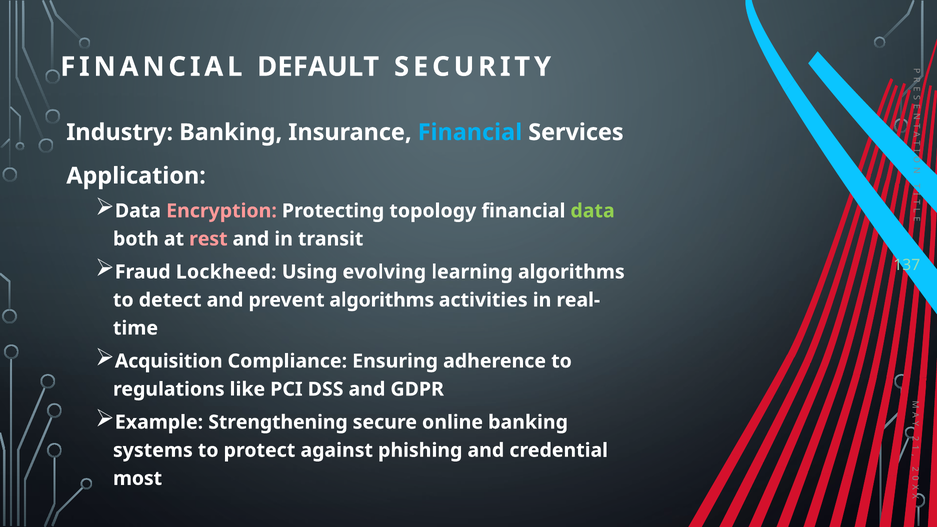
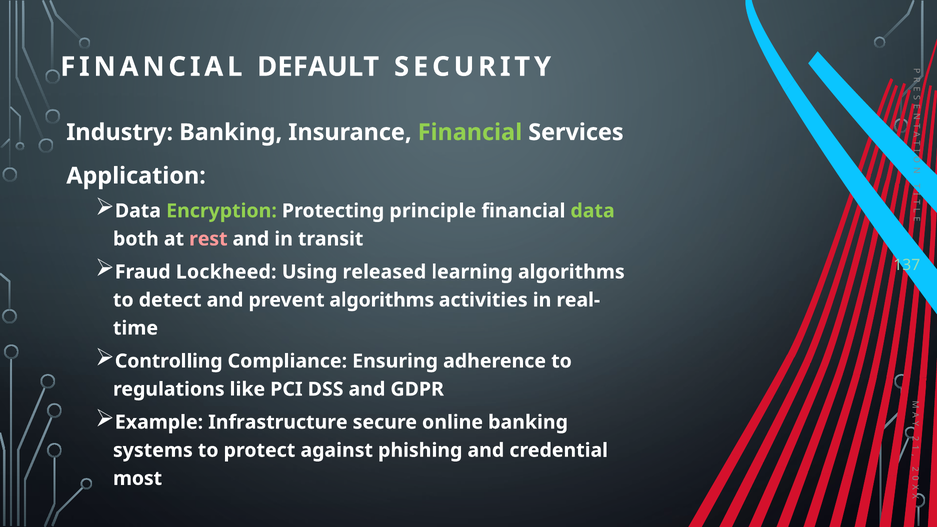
Financial colour: light blue -> light green (470, 132)
Encryption colour: pink -> light green (221, 211)
topology: topology -> principle (433, 211)
evolving: evolving -> released (384, 272)
Acquisition: Acquisition -> Controlling (169, 361)
Strengthening: Strengthening -> Infrastructure (278, 422)
